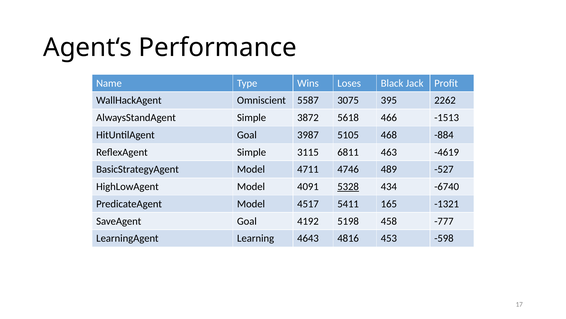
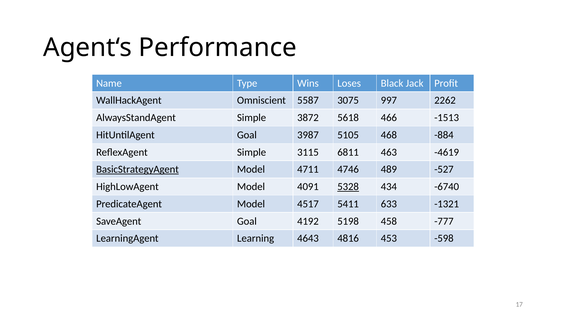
395: 395 -> 997 (389, 100)
BasicStrategyAgent underline: none -> present (138, 169)
165: 165 -> 633 (389, 204)
